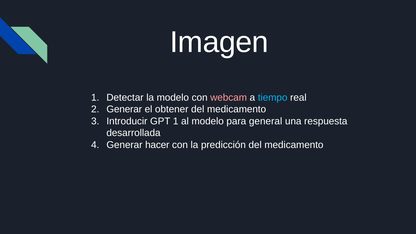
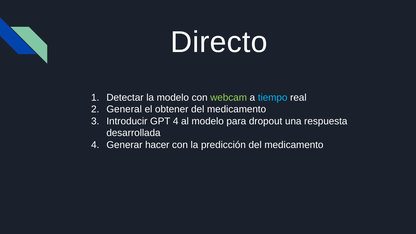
Imagen: Imagen -> Directo (219, 42)
webcam colour: pink -> light green (229, 98)
Generar: Generar -> General (124, 109)
GPT 1: 1 -> 4 (176, 121)
general: general -> dropout (266, 121)
